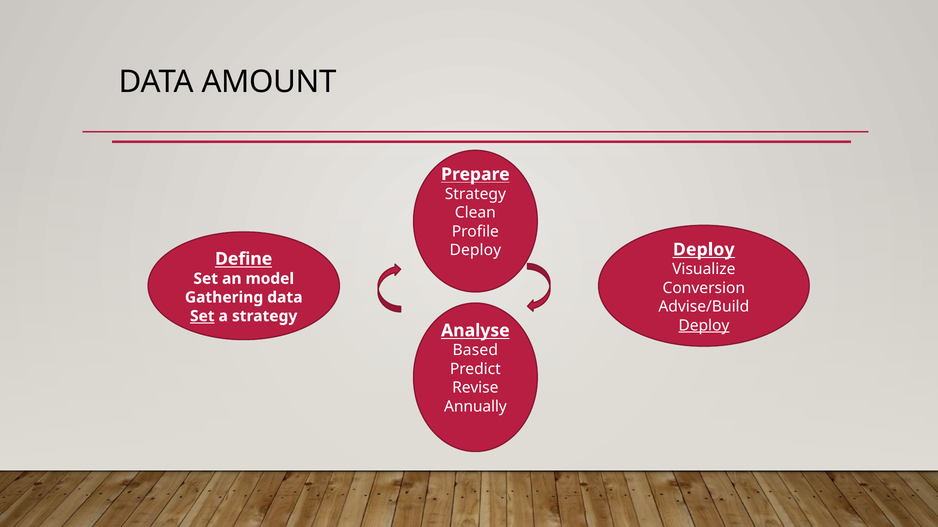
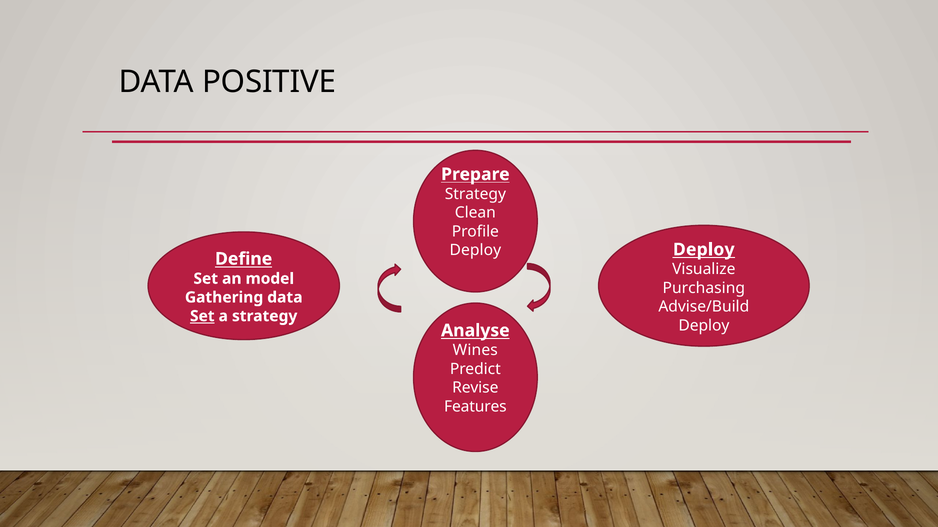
AMOUNT: AMOUNT -> POSITIVE (269, 82)
Conversion: Conversion -> Purchasing (704, 288)
Deploy underline: present -> none (704, 326)
Based: Based -> Wines (475, 351)
Annually: Annually -> Features (475, 407)
